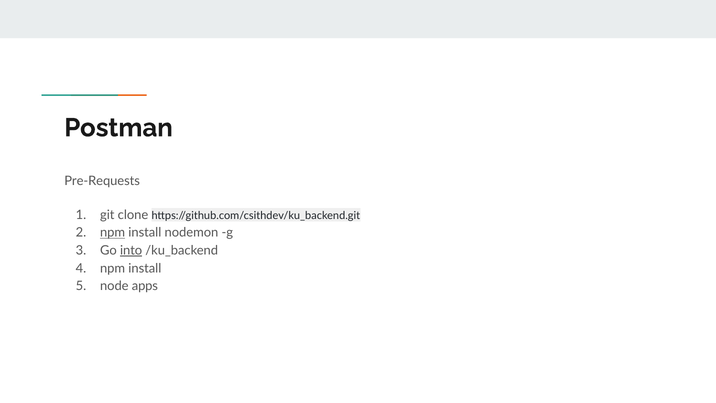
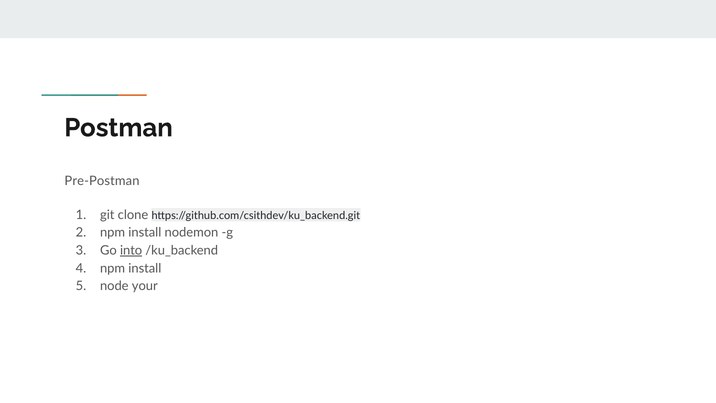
Pre-Requests: Pre-Requests -> Pre-Postman (102, 181)
npm underline: present -> none (113, 233)
apps: apps -> your (145, 286)
